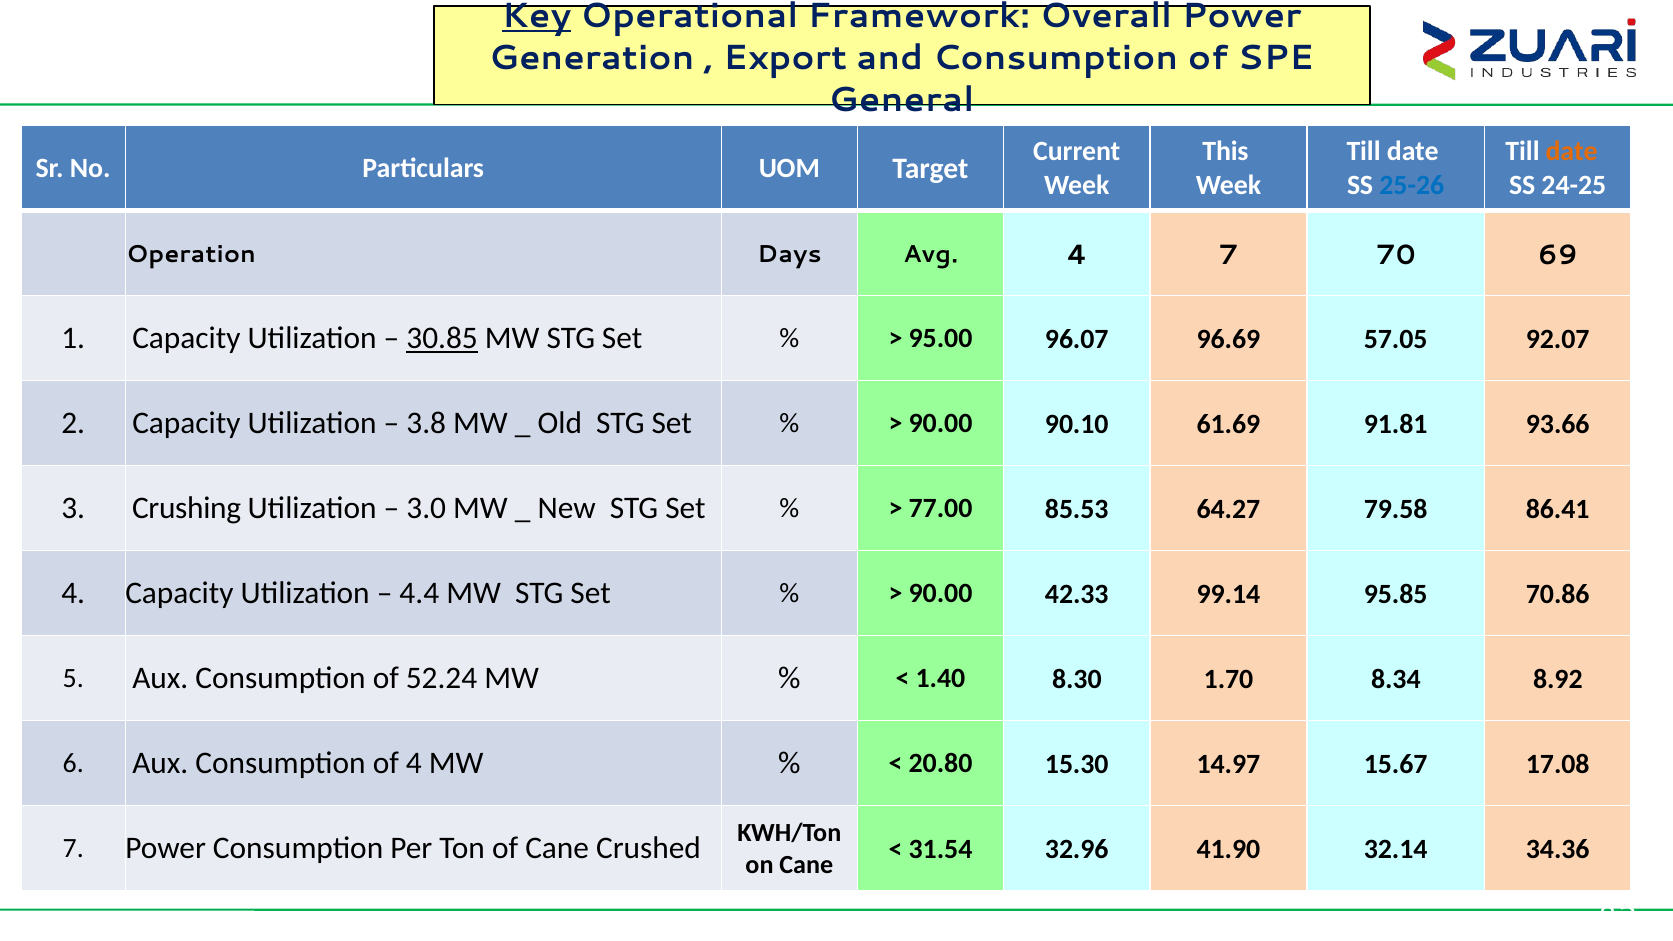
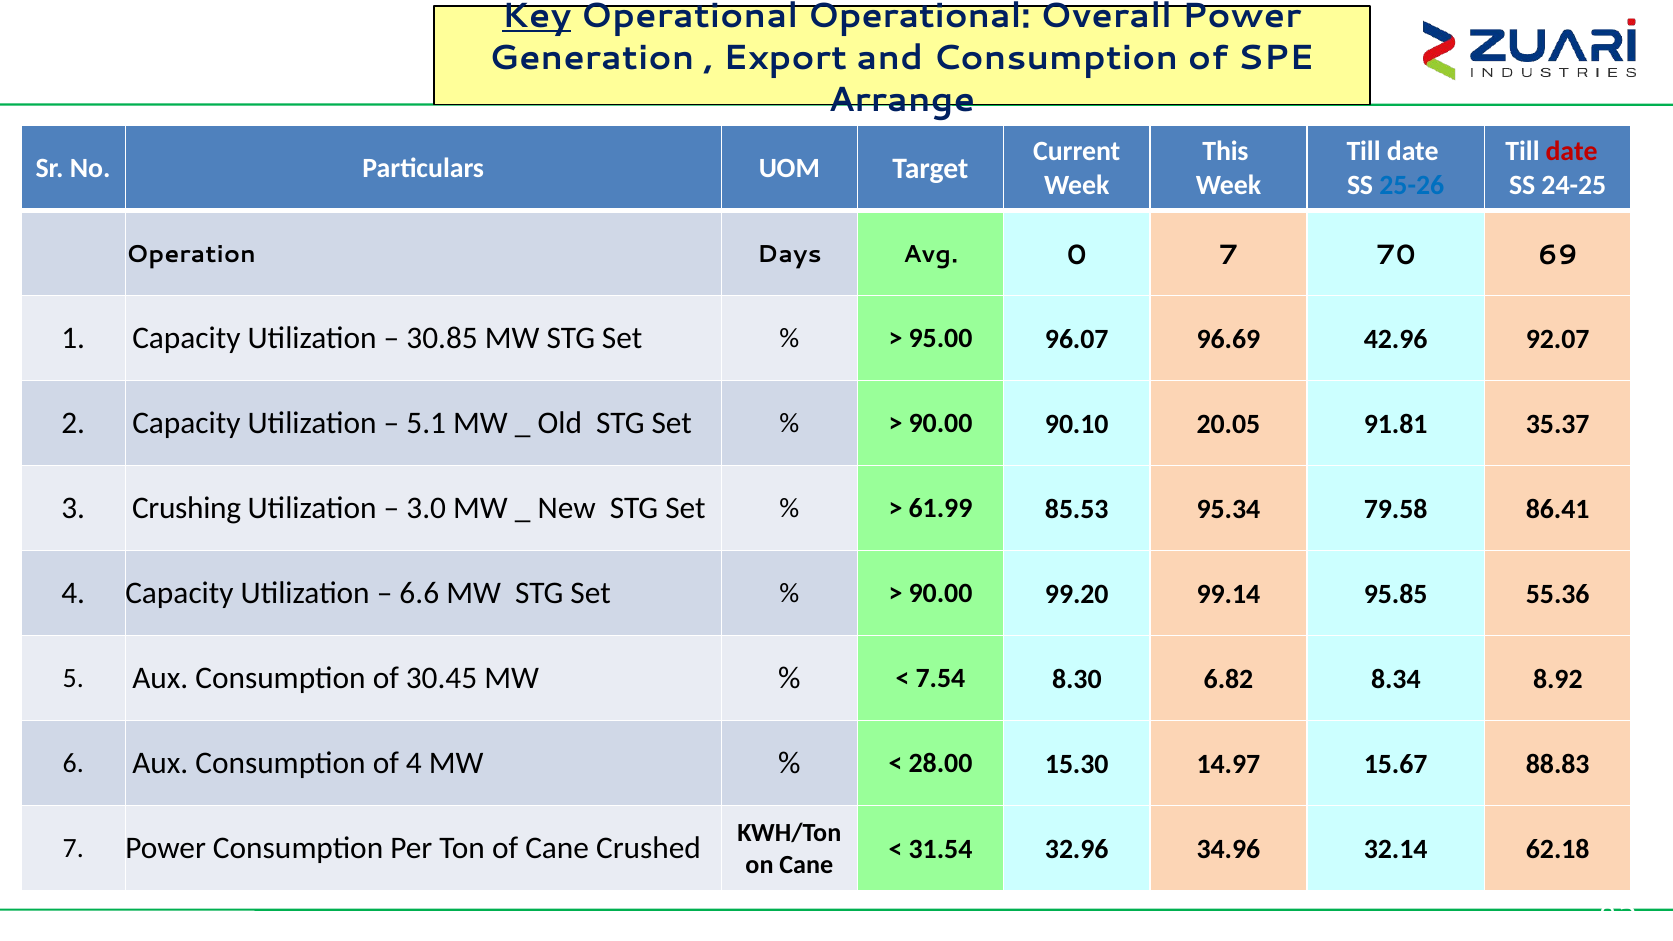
Operational Framework: Framework -> Operational (919, 16)
General: General -> Arrange (902, 100)
date colour: orange -> red (1572, 152)
Avg 4: 4 -> 0 (1077, 255)
30.85 underline: present -> none (442, 338)
57.05: 57.05 -> 42.96 (1396, 339)
3.8: 3.8 -> 5.1 (426, 423)
61.69: 61.69 -> 20.05 (1228, 424)
93.66: 93.66 -> 35.37 (1558, 424)
77.00: 77.00 -> 61.99 (941, 508)
64.27: 64.27 -> 95.34 (1228, 509)
4.4: 4.4 -> 6.6 (419, 593)
42.33: 42.33 -> 99.20 (1077, 594)
70.86: 70.86 -> 55.36 (1558, 594)
52.24: 52.24 -> 30.45 (442, 678)
1.40: 1.40 -> 7.54 (940, 678)
1.70: 1.70 -> 6.82 (1229, 679)
20.80: 20.80 -> 28.00 (941, 763)
17.08: 17.08 -> 88.83 (1558, 764)
41.90: 41.90 -> 34.96 (1228, 849)
34.36: 34.36 -> 62.18 (1558, 849)
